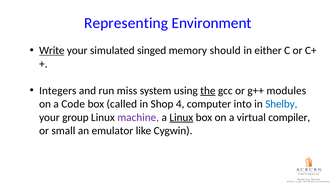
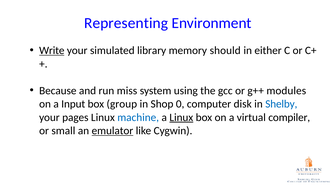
singed: singed -> library (152, 51)
Integers: Integers -> Because (58, 91)
the underline: present -> none (208, 91)
Code: Code -> Input (73, 104)
called: called -> group (122, 104)
4: 4 -> 0 (180, 104)
into: into -> disk (243, 104)
group: group -> pages (75, 118)
machine colour: purple -> blue (138, 118)
emulator underline: none -> present (112, 131)
